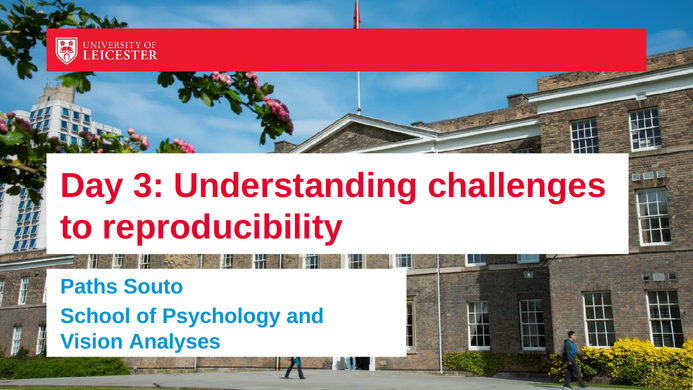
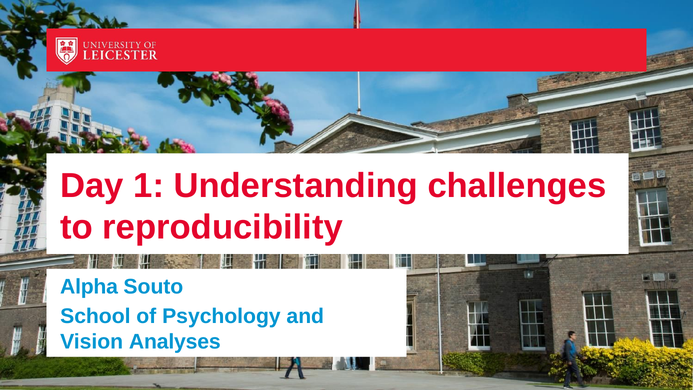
3: 3 -> 1 (149, 186)
Paths: Paths -> Alpha (89, 287)
